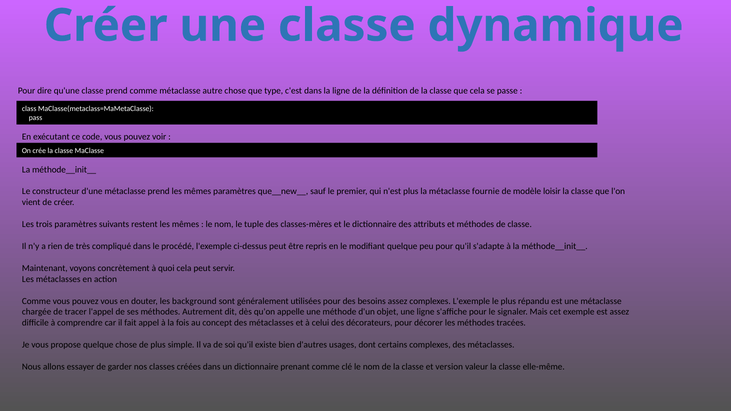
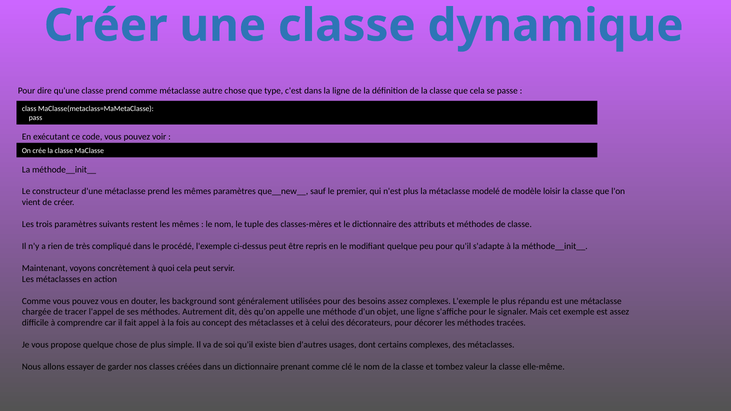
fournie: fournie -> modelé (486, 192)
version: version -> tombez (449, 367)
